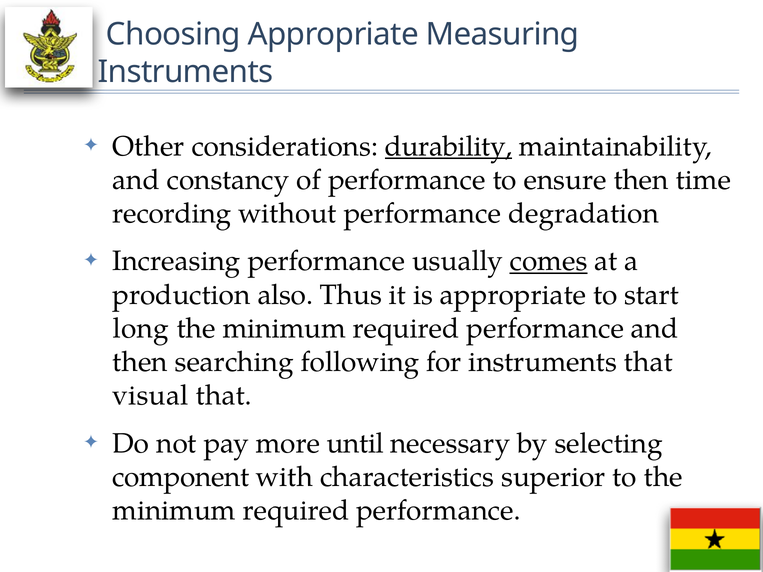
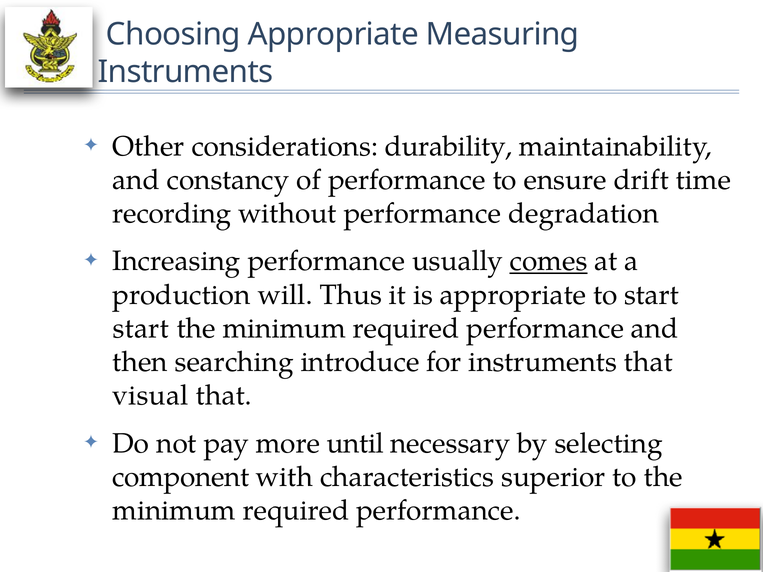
durability underline: present -> none (449, 146)
ensure then: then -> drift (641, 180)
also: also -> will (285, 295)
long: long -> start (141, 329)
following: following -> introduce (360, 362)
